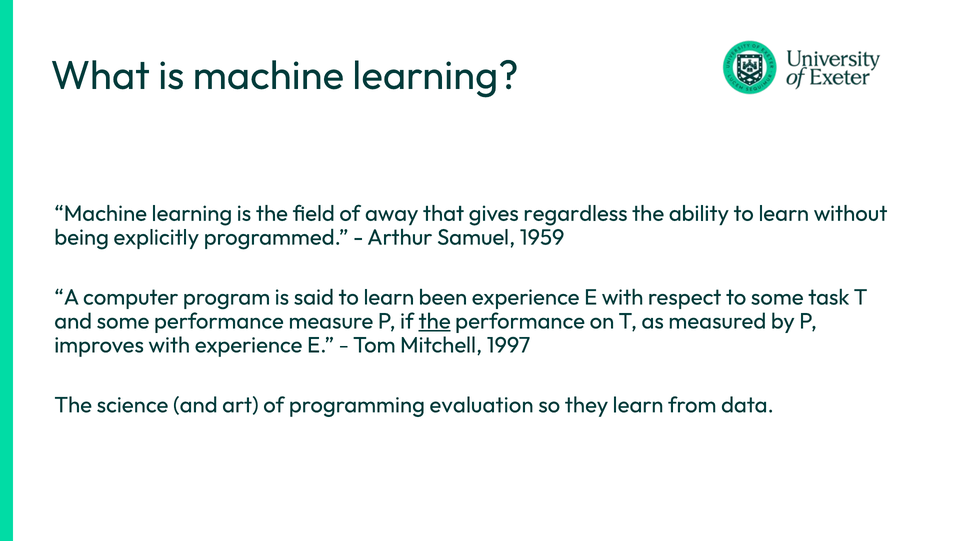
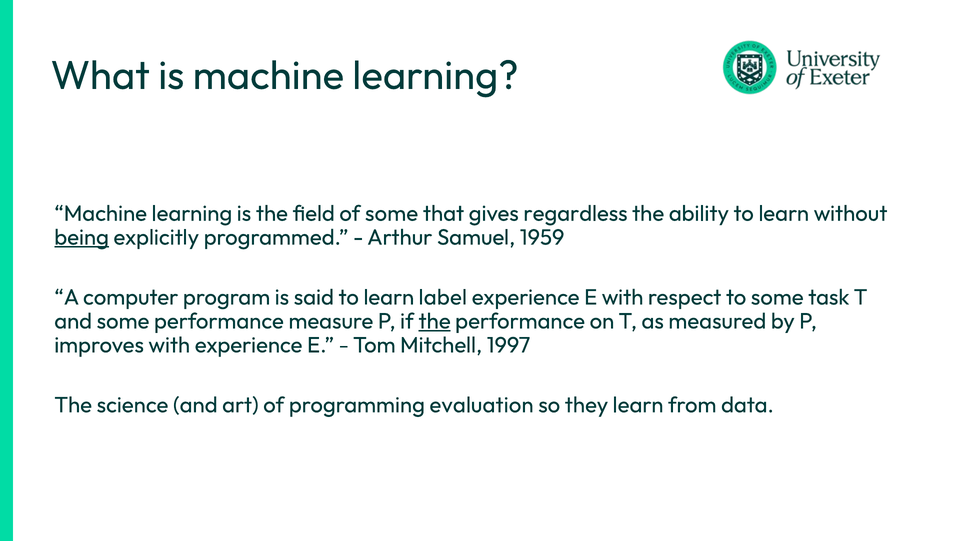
of away: away -> some (392, 214)
being underline: none -> present (82, 237)
been: been -> label (443, 297)
